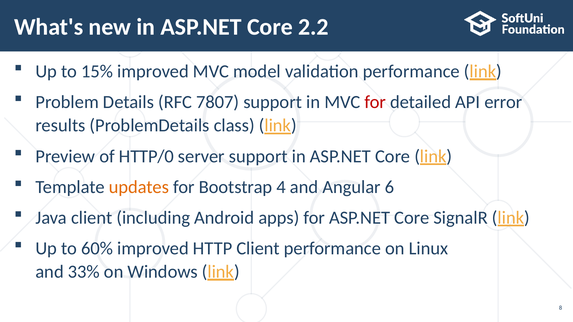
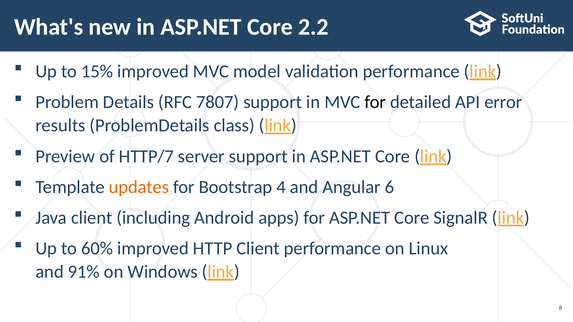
for colour: red -> black (375, 102)
HTTP/0: HTTP/0 -> HTTP/7 (146, 156)
33%: 33% -> 91% (84, 272)
